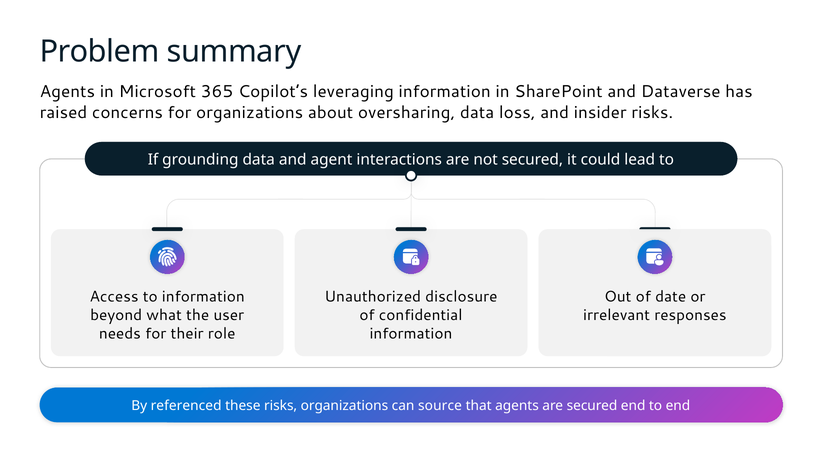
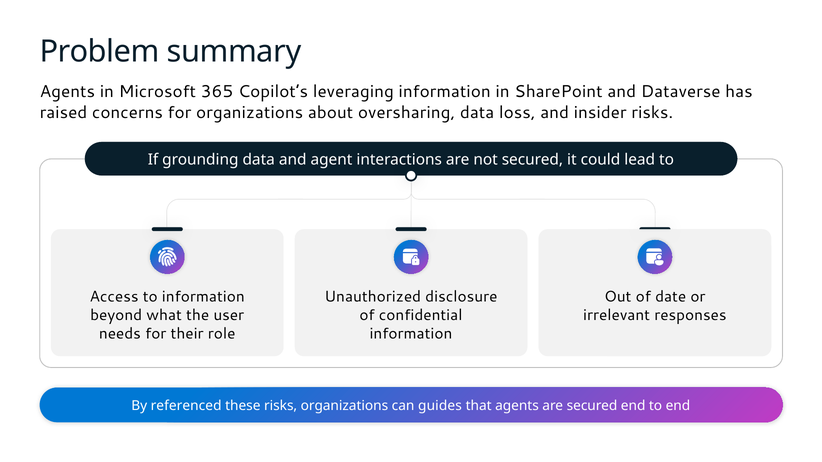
source: source -> guides (440, 406)
